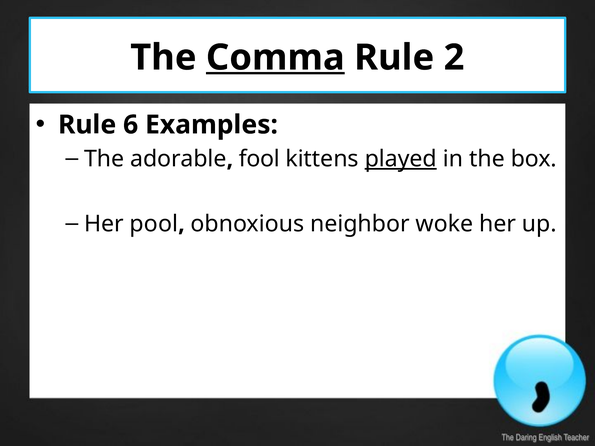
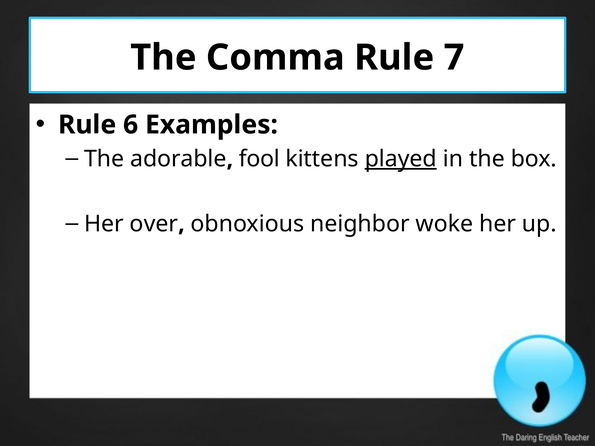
Comma underline: present -> none (275, 58)
2: 2 -> 7 (454, 58)
pool: pool -> over (154, 224)
